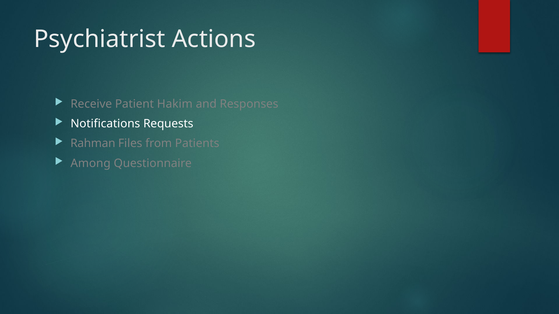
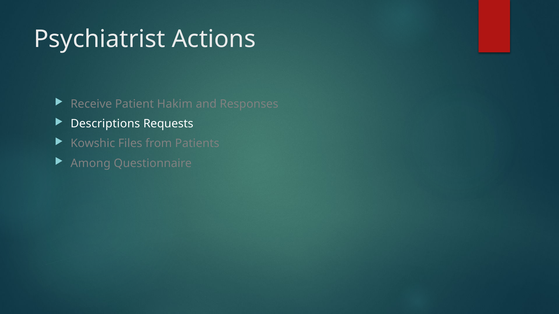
Notifications: Notifications -> Descriptions (105, 124)
Rahman: Rahman -> Kowshic (93, 144)
